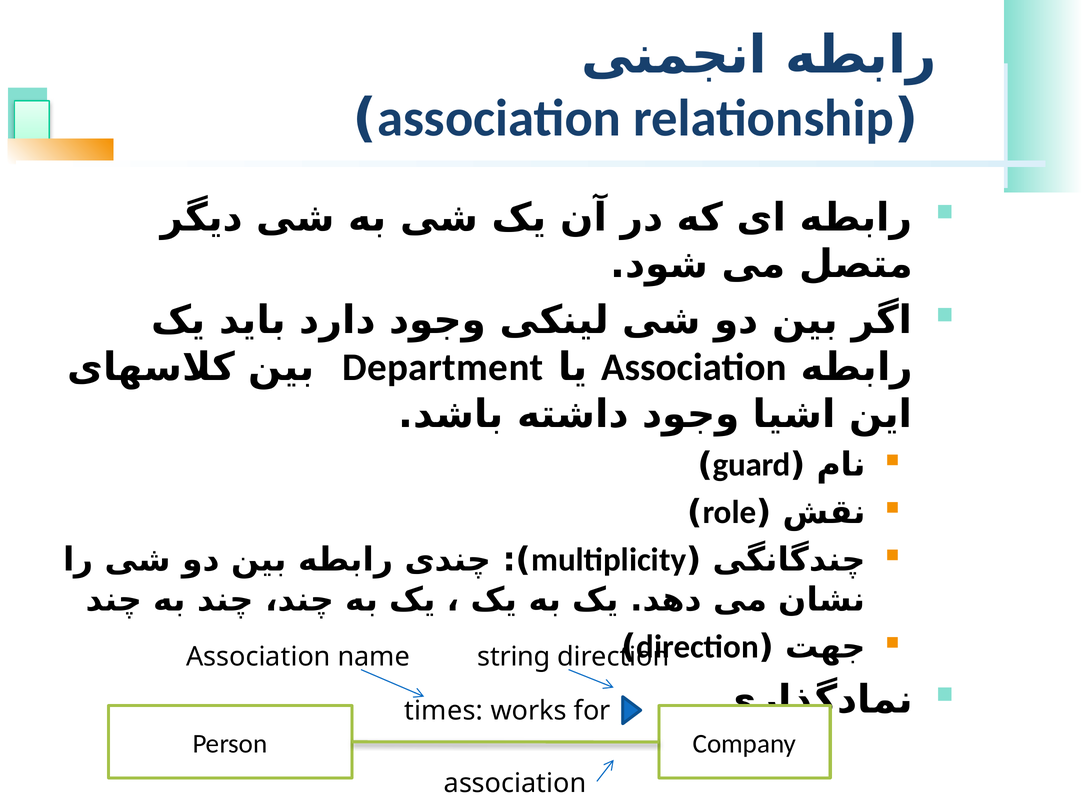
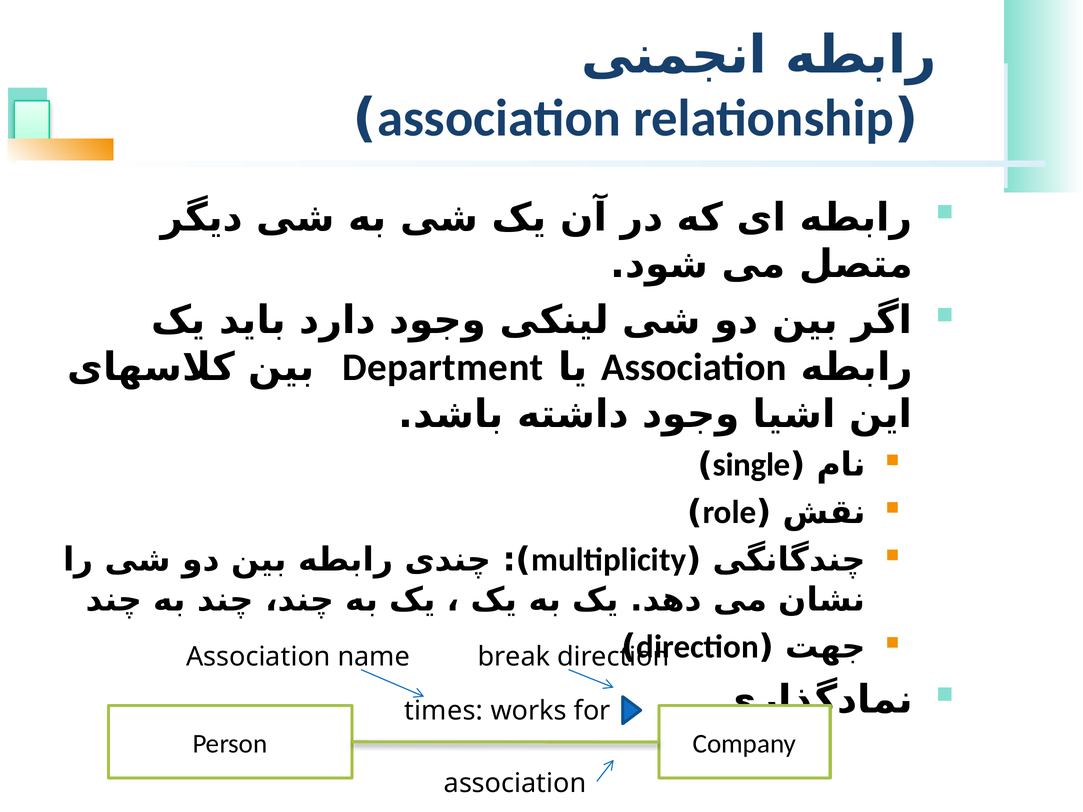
guard: guard -> single (752, 465)
string: string -> break (514, 657)
